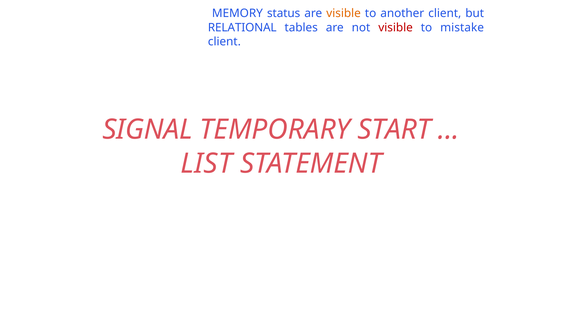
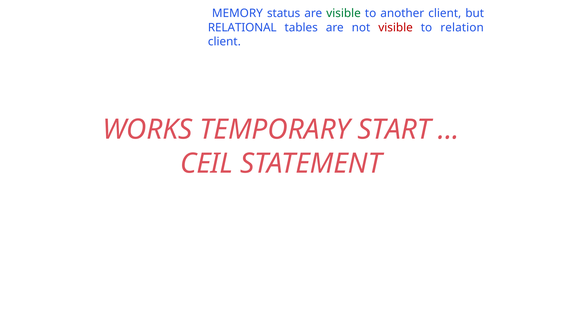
visible colour: orange -> green (344, 13)
mistake: mistake -> relation (462, 27)
SIGNAL: SIGNAL -> WORKS (147, 130)
LIST: LIST -> CEIL (207, 163)
